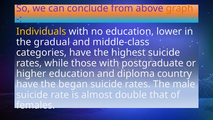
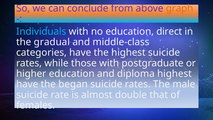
Individuals colour: yellow -> light blue (41, 31)
lower: lower -> direct (169, 31)
diploma country: country -> highest (175, 74)
